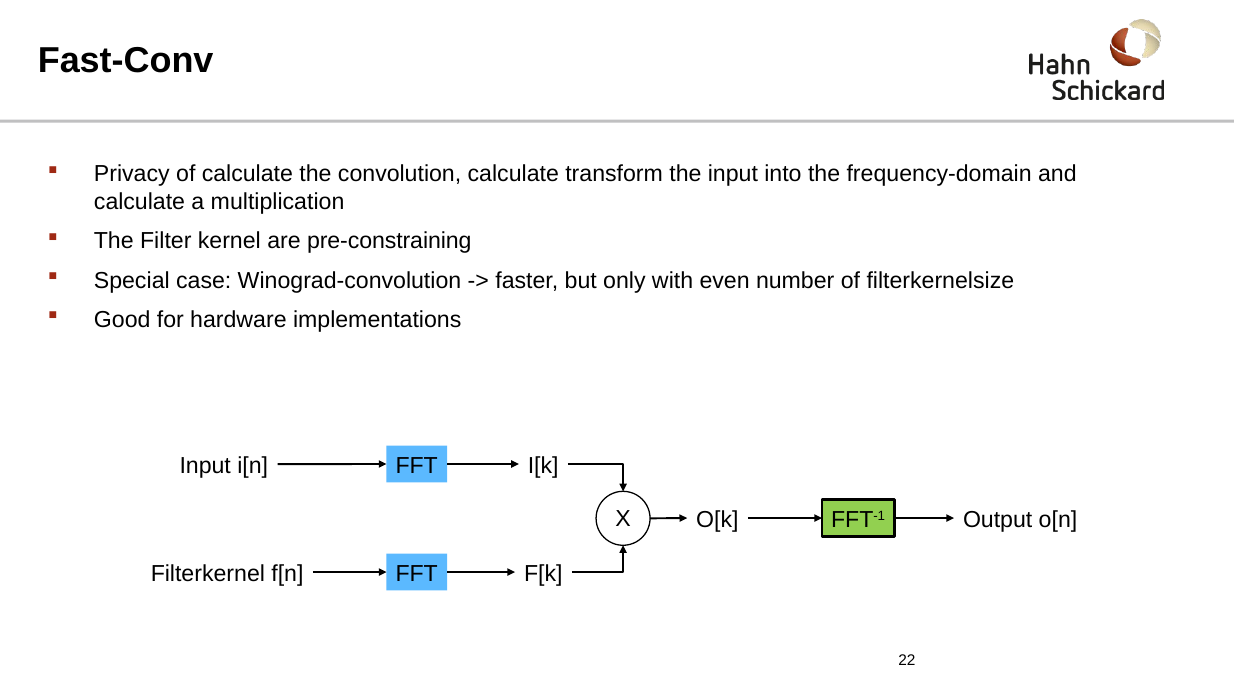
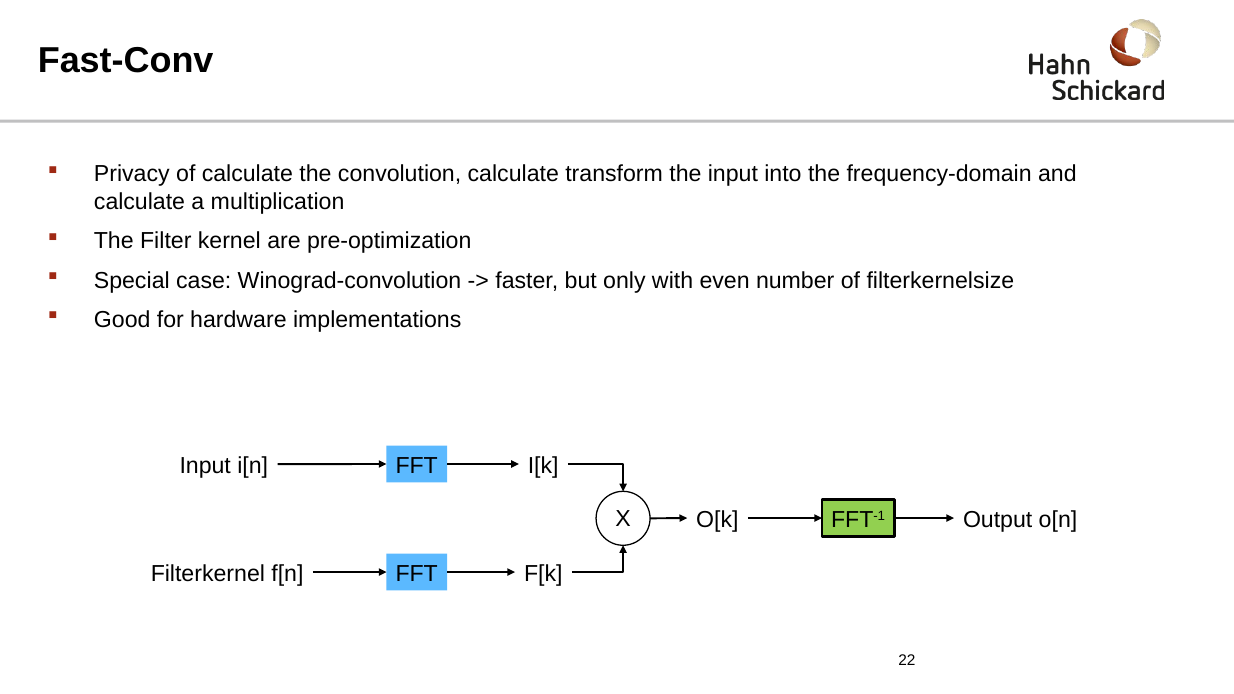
pre-constraining: pre-constraining -> pre-optimization (389, 241)
